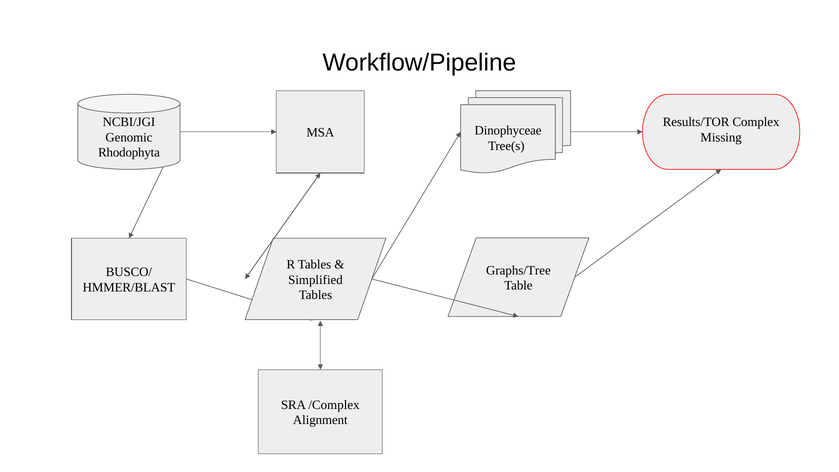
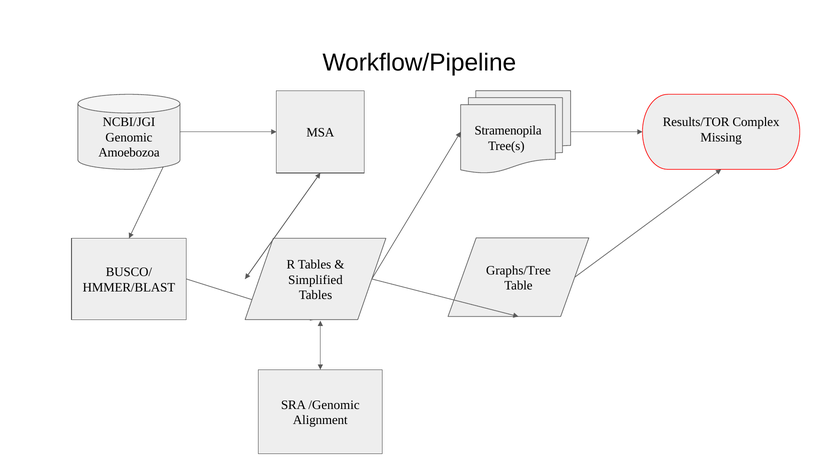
Dinophyceae: Dinophyceae -> Stramenopila (508, 130)
Rhodophyta: Rhodophyta -> Amoebozoa (129, 153)
/Complex: /Complex -> /Genomic (334, 405)
